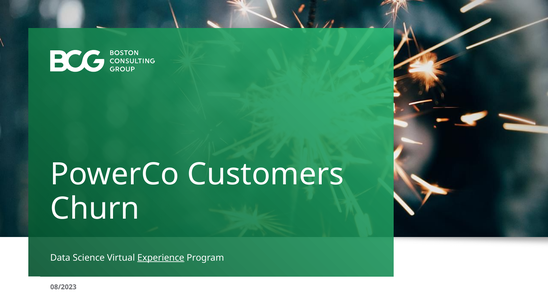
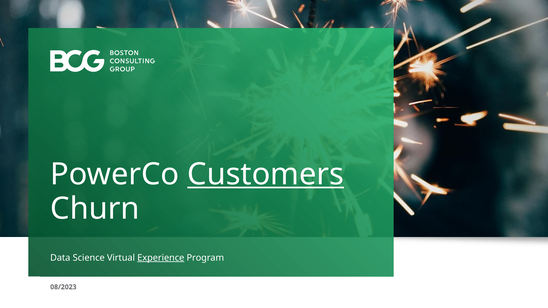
Customers underline: none -> present (266, 174)
